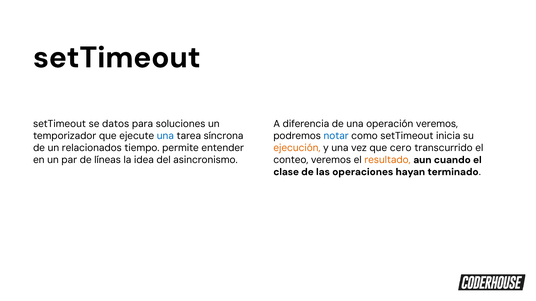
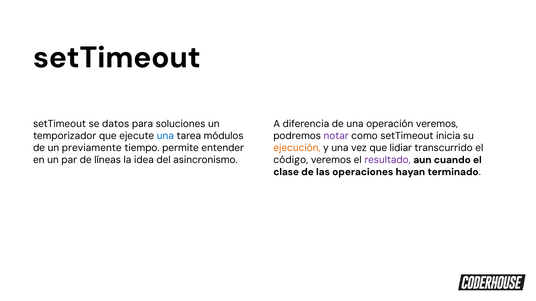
síncrona: síncrona -> módulos (224, 136)
notar colour: blue -> purple (336, 136)
relacionados: relacionados -> previamente (92, 148)
cero: cero -> lidiar (401, 148)
conteo: conteo -> código (291, 160)
resultado colour: orange -> purple (387, 160)
